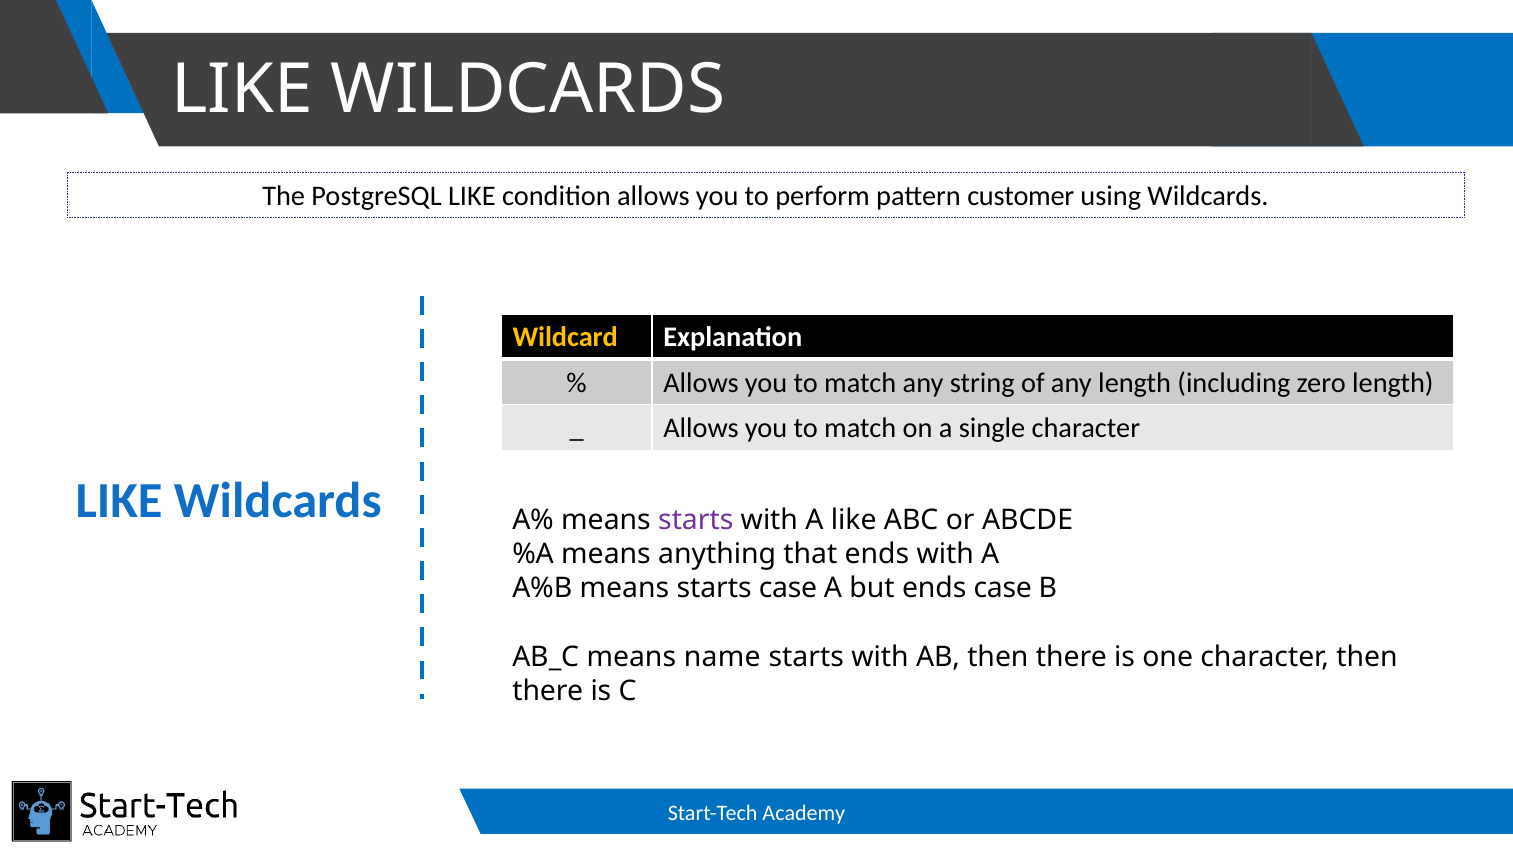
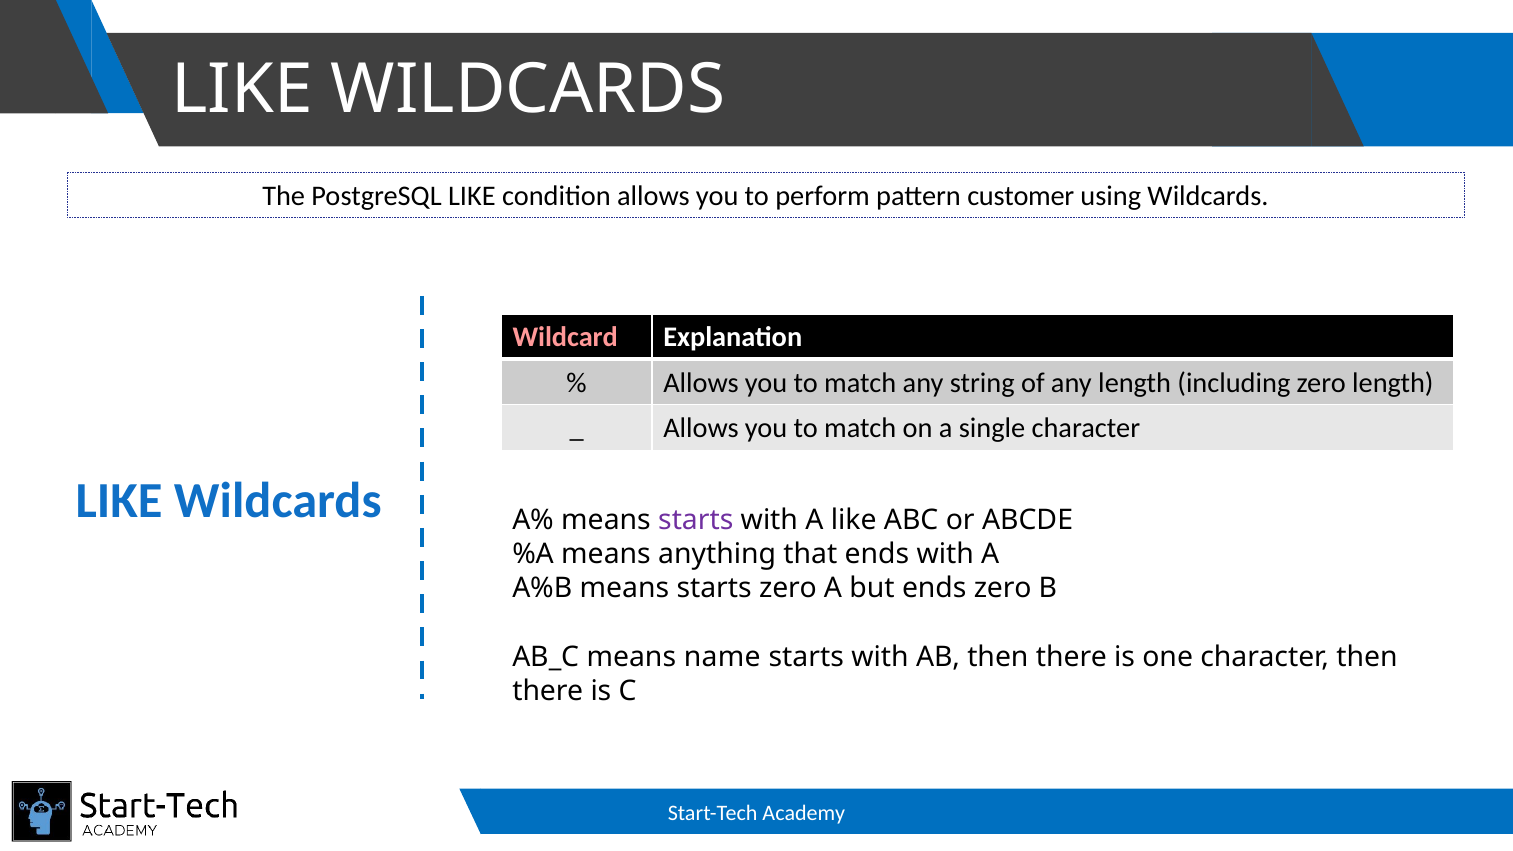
Wildcard colour: yellow -> pink (565, 337)
starts case: case -> zero (788, 589)
ends case: case -> zero (1003, 589)
